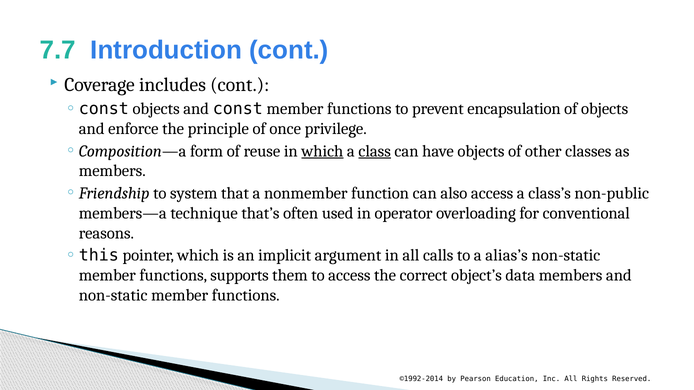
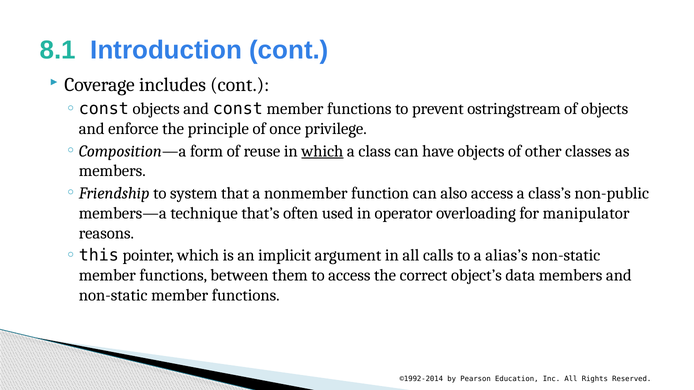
7.7: 7.7 -> 8.1 (58, 50)
encapsulation: encapsulation -> ostringstream (514, 109)
class underline: present -> none (375, 151)
conventional: conventional -> manipulator (586, 213)
supports: supports -> between (239, 276)
